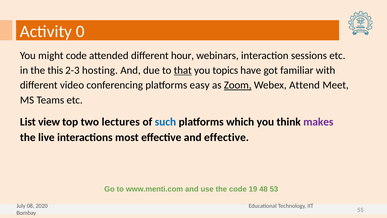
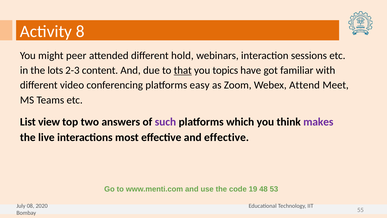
0: 0 -> 8 (80, 31)
might code: code -> peer (76, 55)
hour: hour -> hold (182, 55)
this: this -> lots (55, 70)
hosting: hosting -> content (100, 70)
Zoom underline: present -> none (238, 85)
lectures: lectures -> answers (121, 122)
such colour: blue -> purple (165, 122)
